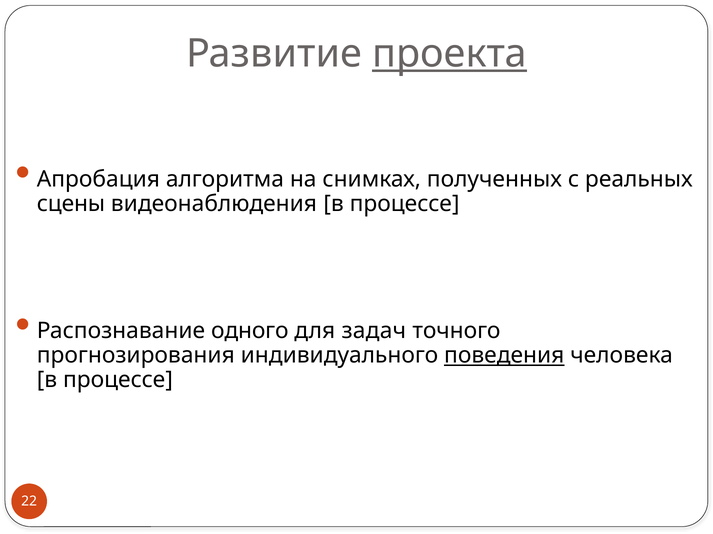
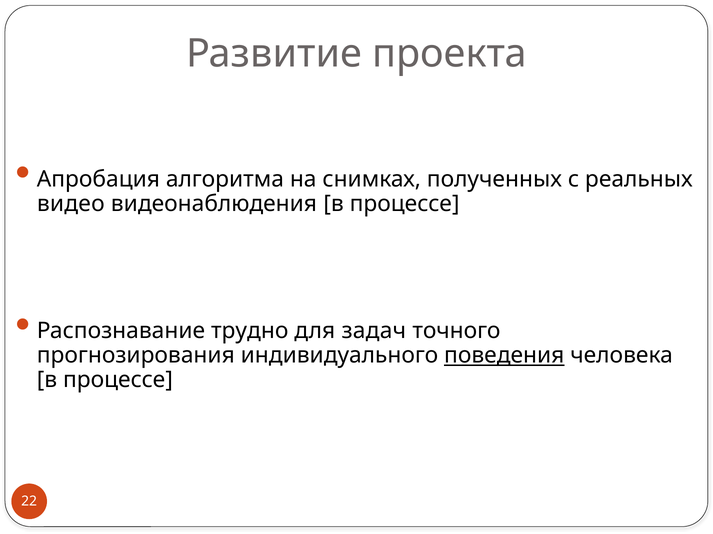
проекта underline: present -> none (450, 54)
сцены: сцены -> видео (71, 204)
одного: одного -> трудно (250, 331)
